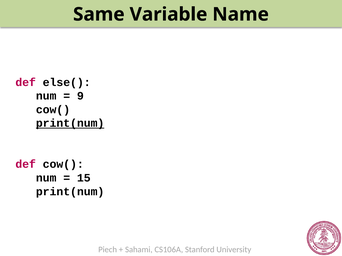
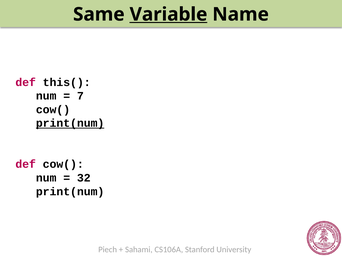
Variable underline: none -> present (168, 14)
else(: else( -> this( (67, 82)
9: 9 -> 7 (80, 96)
15: 15 -> 32 (84, 178)
